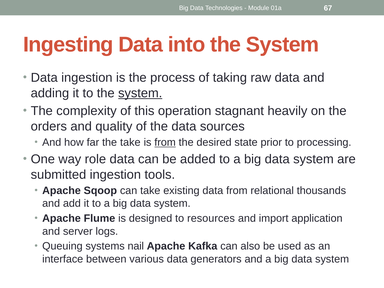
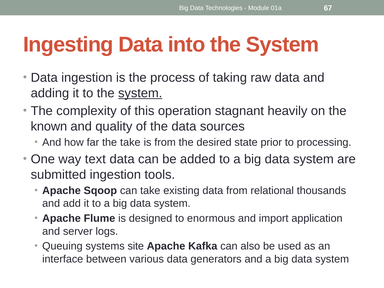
orders: orders -> known (49, 126)
from underline: present -> none (165, 142)
role: role -> text (95, 159)
resources: resources -> enormous (211, 218)
nail: nail -> site (136, 246)
